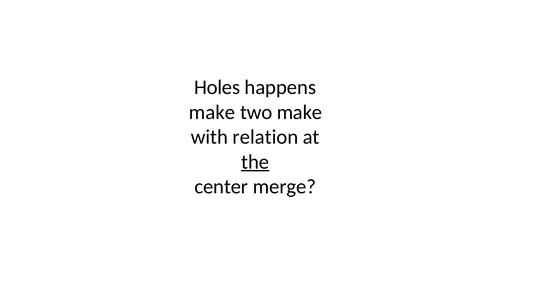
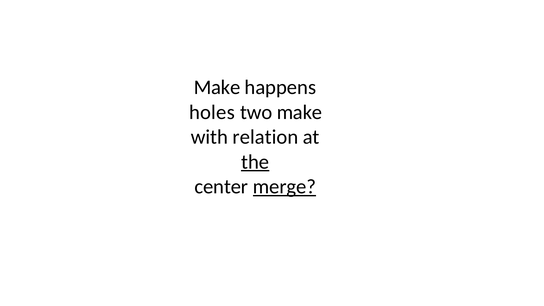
Holes: Holes -> Make (217, 87)
make: make -> holes (212, 112)
merge underline: none -> present (284, 187)
